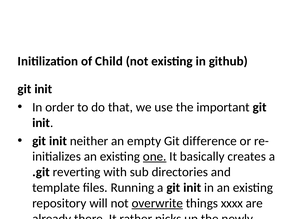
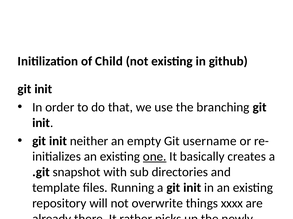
important: important -> branching (223, 108)
difference: difference -> username (210, 141)
reverting: reverting -> snapshot (77, 173)
overwrite underline: present -> none (157, 204)
